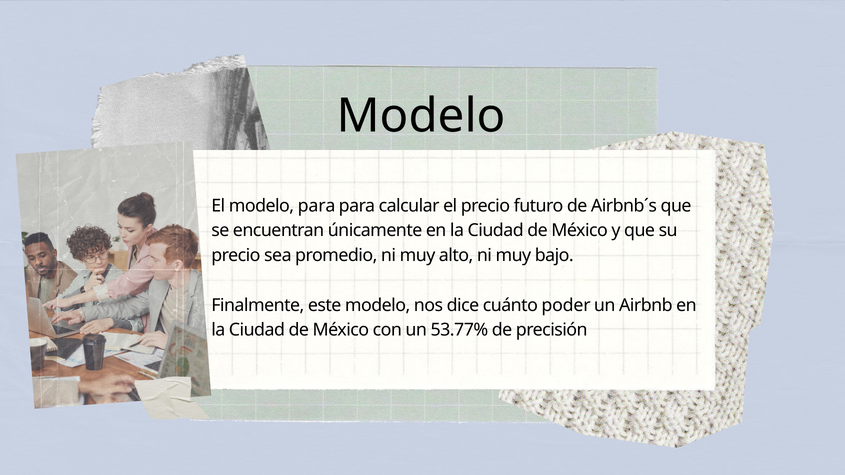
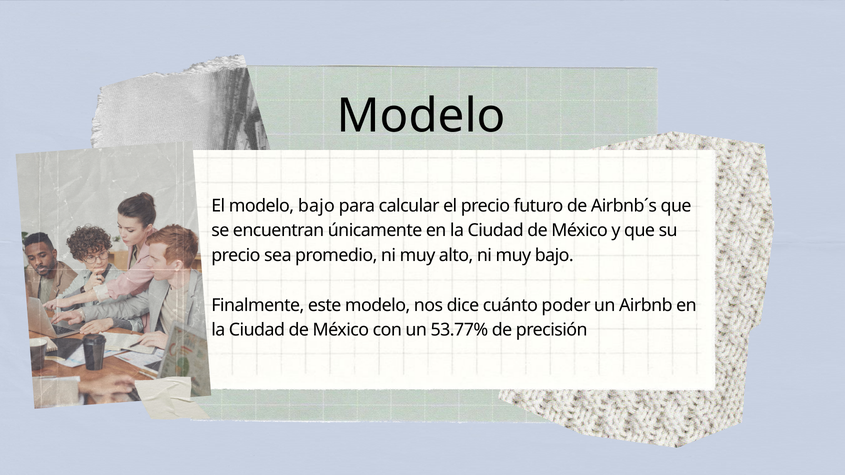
modelo para: para -> bajo (316, 206)
